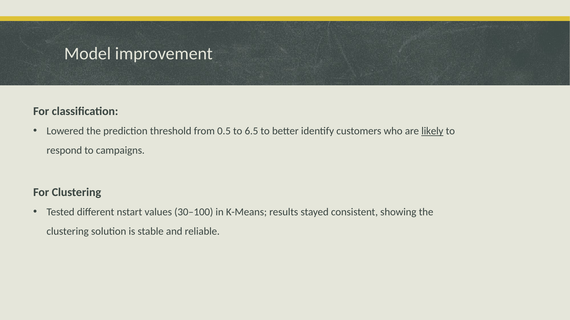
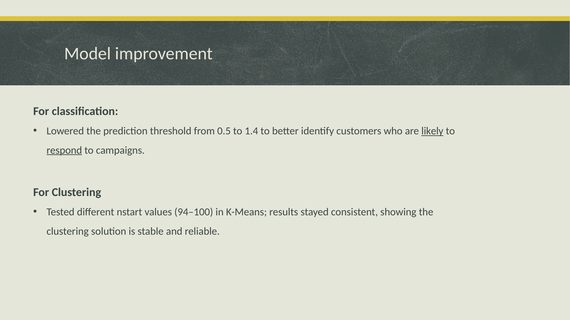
6.5: 6.5 -> 1.4 (251, 131)
respond underline: none -> present (64, 150)
30–100: 30–100 -> 94–100 (194, 212)
